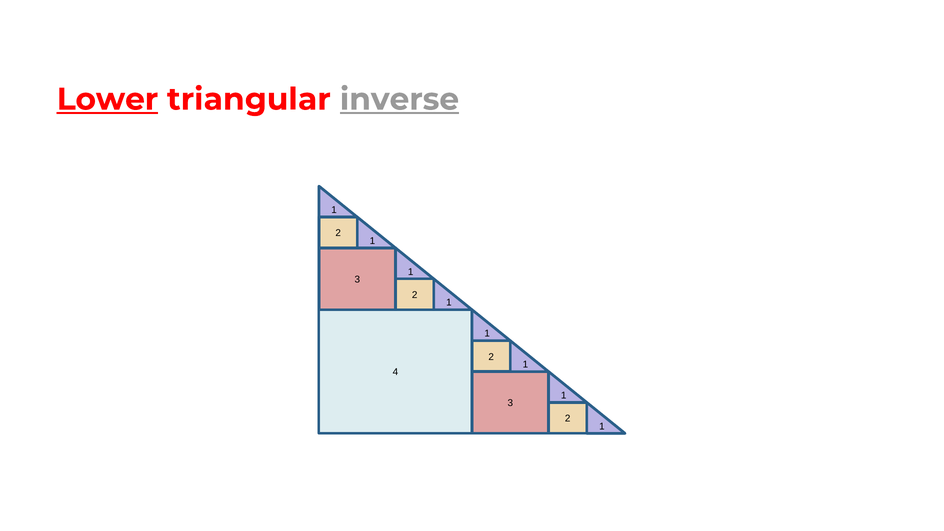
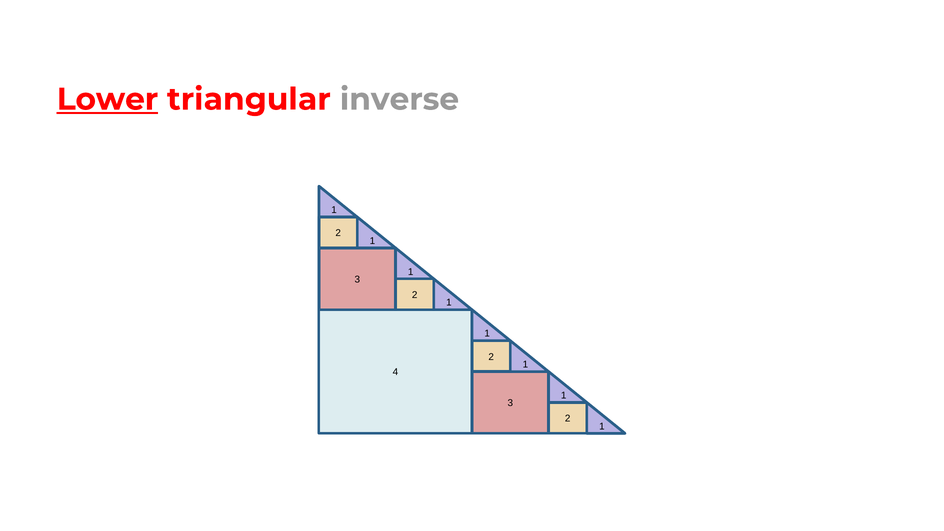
inverse underline: present -> none (399, 99)
